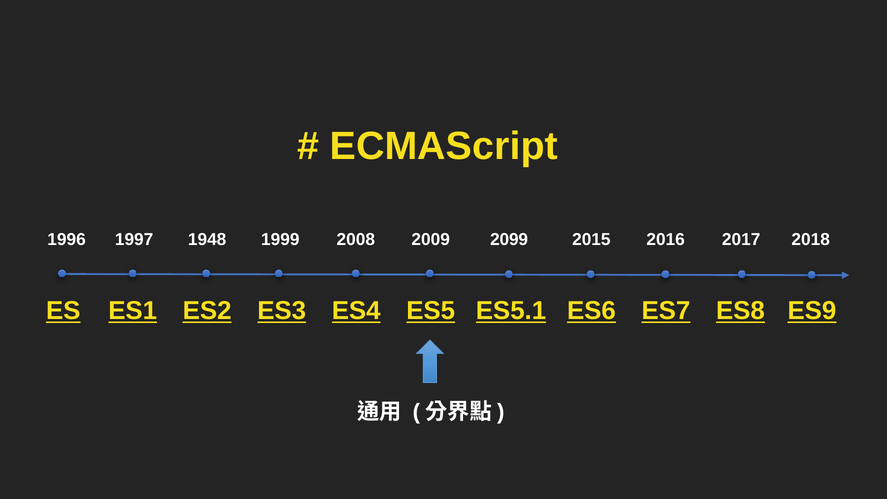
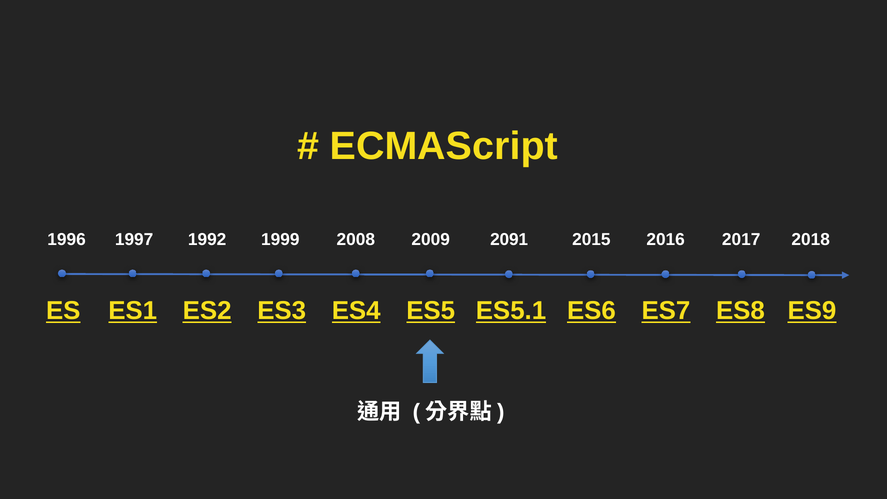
1948: 1948 -> 1992 (207, 240)
2099: 2099 -> 2091 (509, 240)
